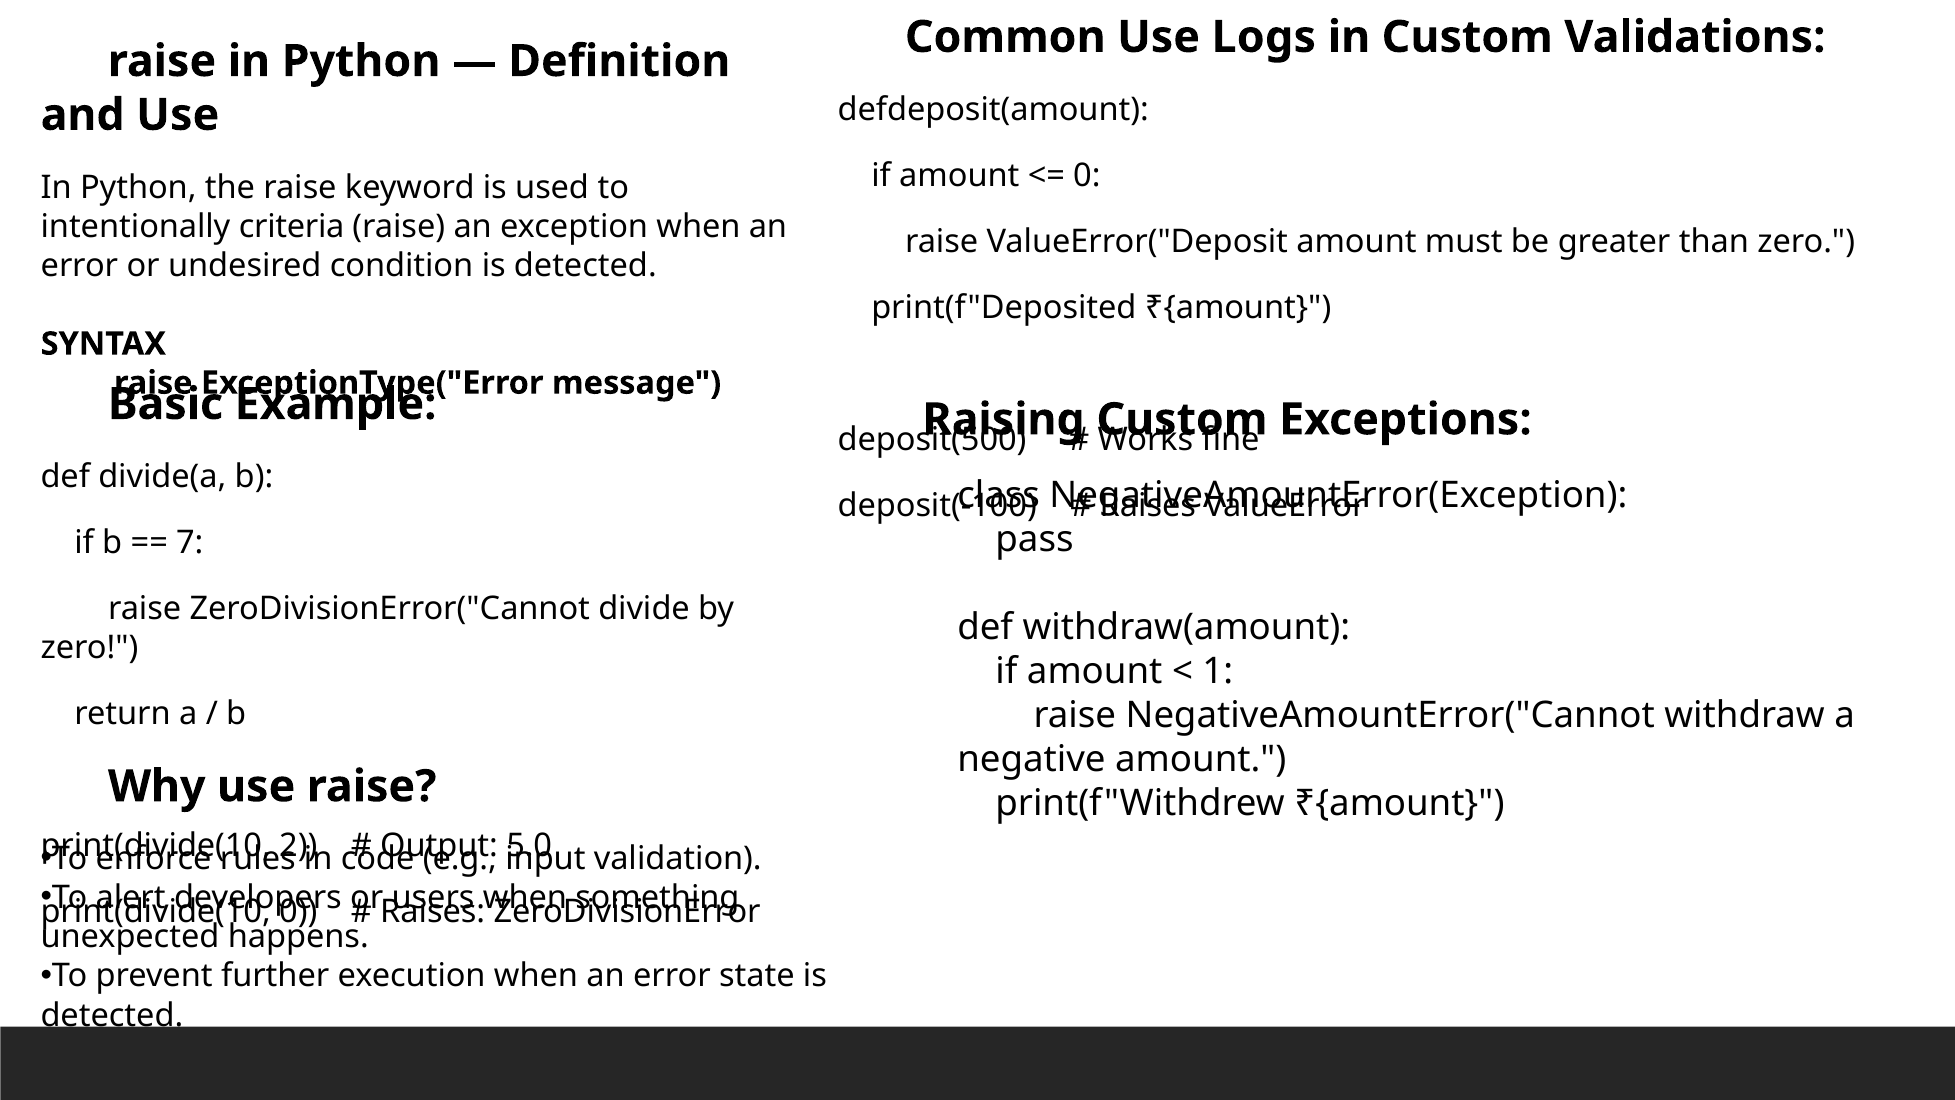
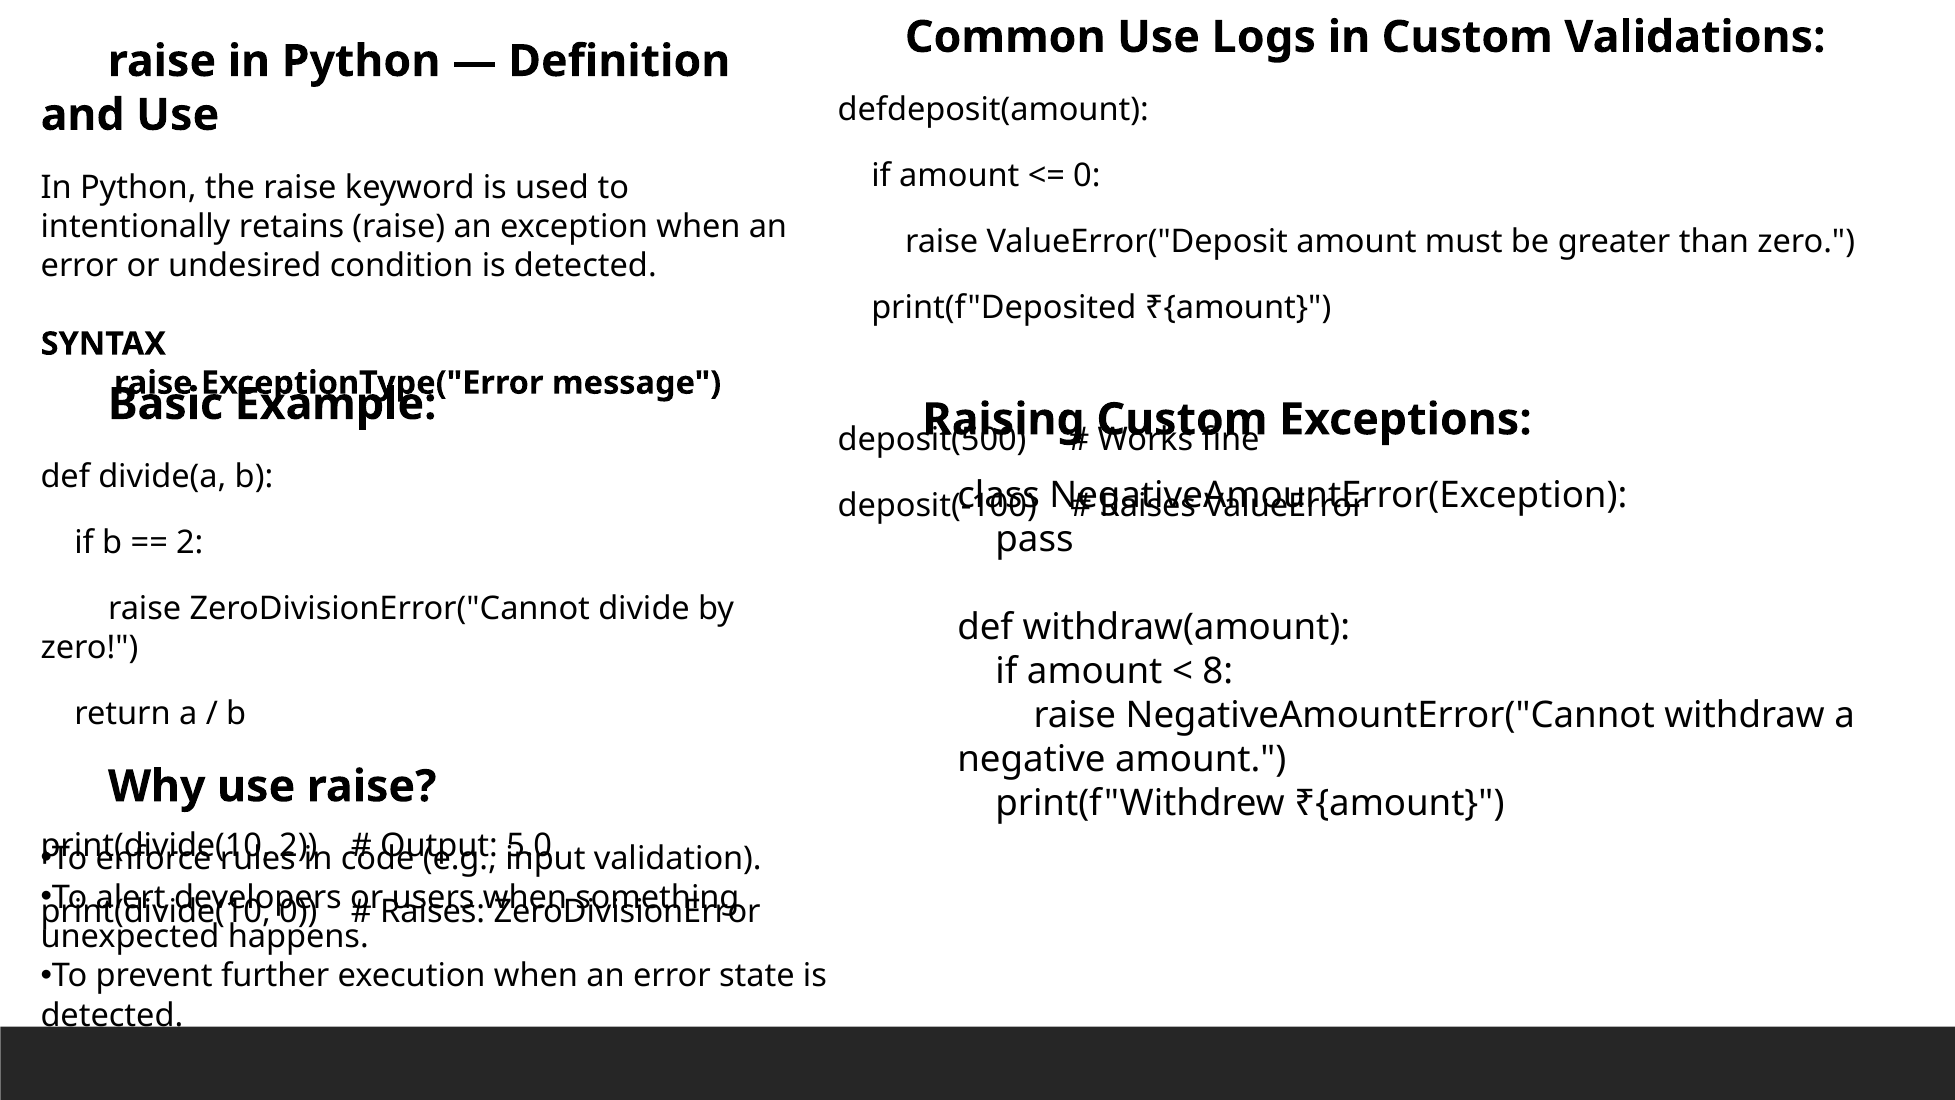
criteria: criteria -> retains (292, 227)
7: 7 -> 2 (190, 543)
1: 1 -> 8 (1218, 671)
